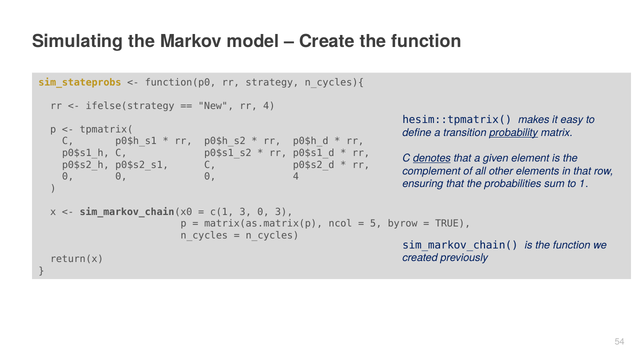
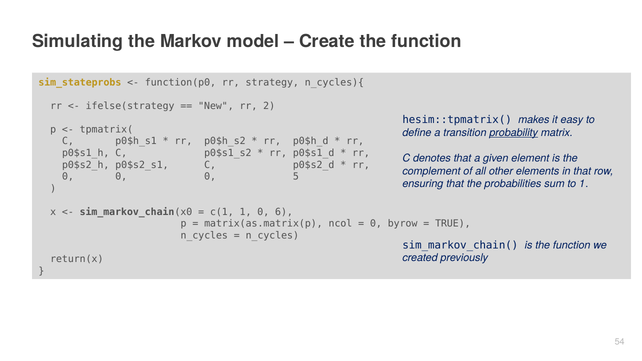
rr 4: 4 -> 2 (269, 106)
denotes underline: present -> none (432, 158)
0 4: 4 -> 5 (296, 177)
c(1 3: 3 -> 1 (246, 212)
0 3: 3 -> 6 (284, 212)
5: 5 -> 0 (376, 224)
